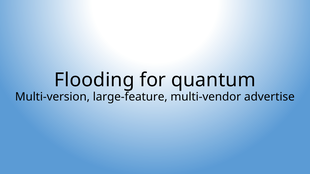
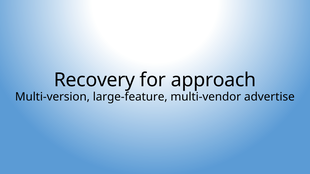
Flooding: Flooding -> Recovery (94, 80)
quantum: quantum -> approach (213, 80)
